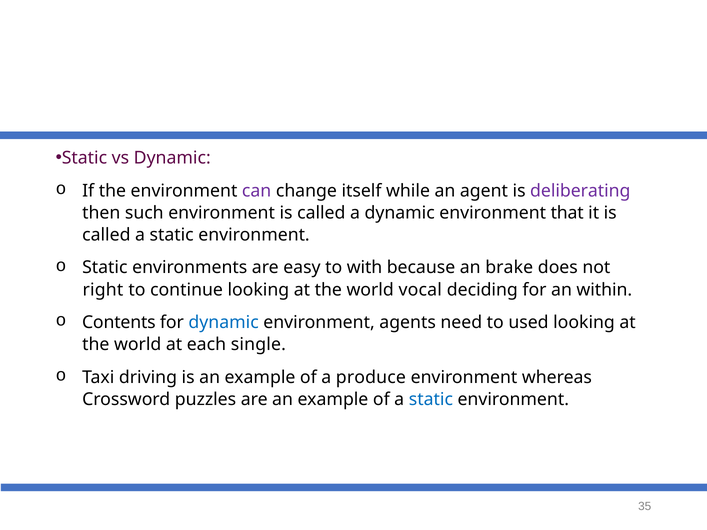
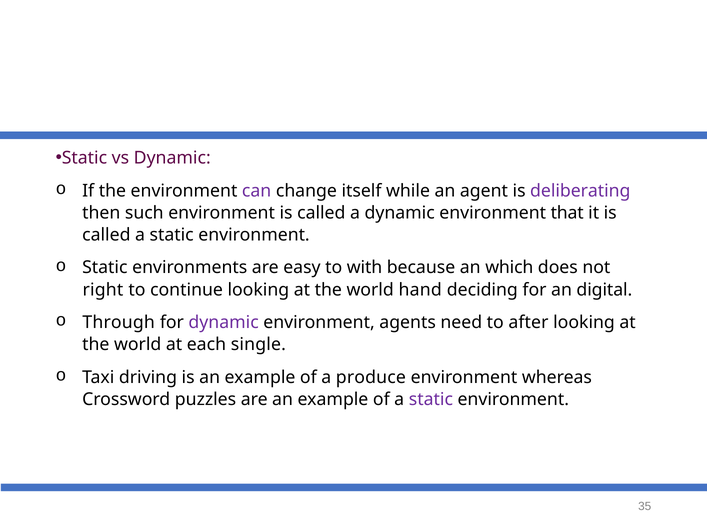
brake: brake -> which (509, 268)
vocal: vocal -> hand (420, 290)
within: within -> digital (604, 290)
Contents: Contents -> Through (119, 323)
dynamic colour: blue -> purple (224, 323)
used: used -> after (528, 323)
static colour: blue -> purple (431, 400)
